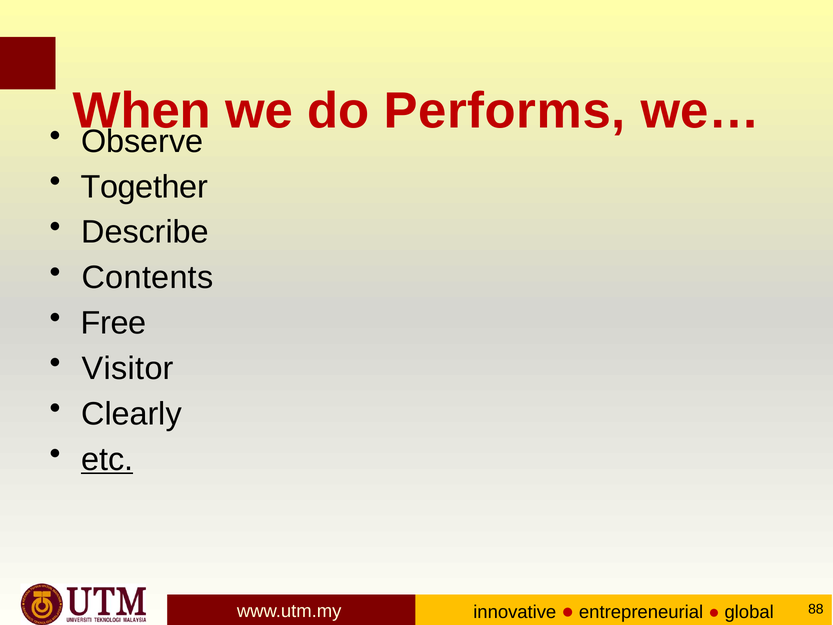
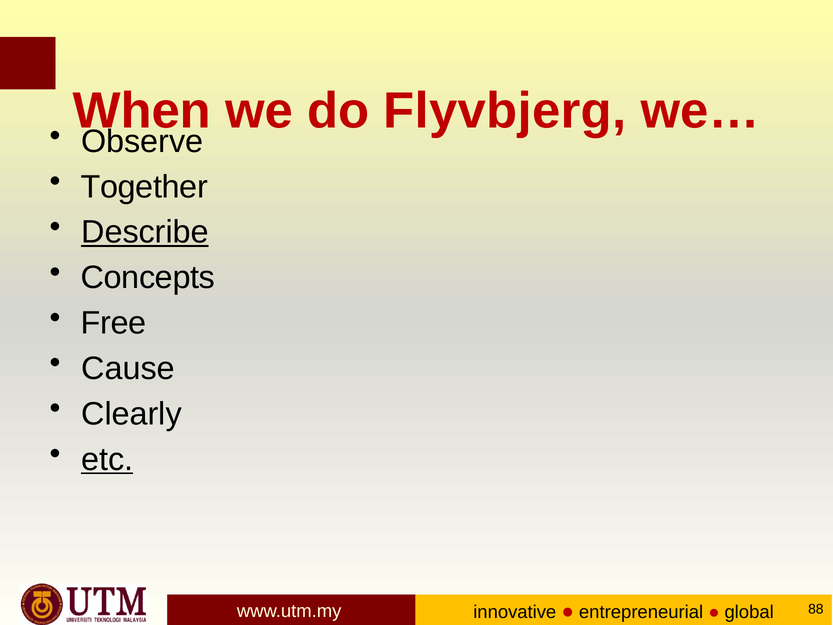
Performs: Performs -> Flyvbjerg (505, 111)
Describe underline: none -> present (145, 232)
Contents: Contents -> Concepts (148, 278)
Visitor: Visitor -> Cause (128, 368)
